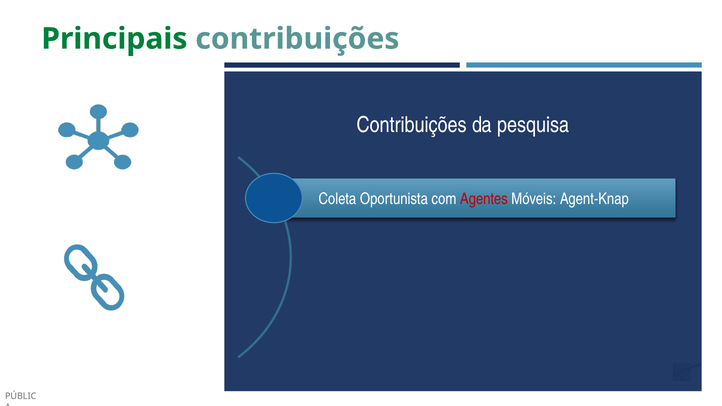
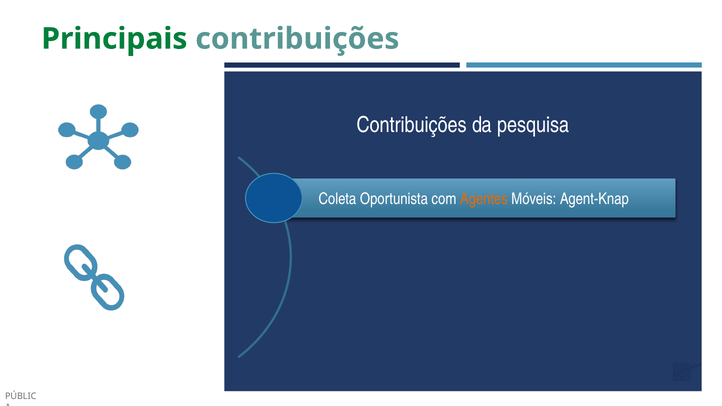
Agentes colour: red -> orange (484, 199)
